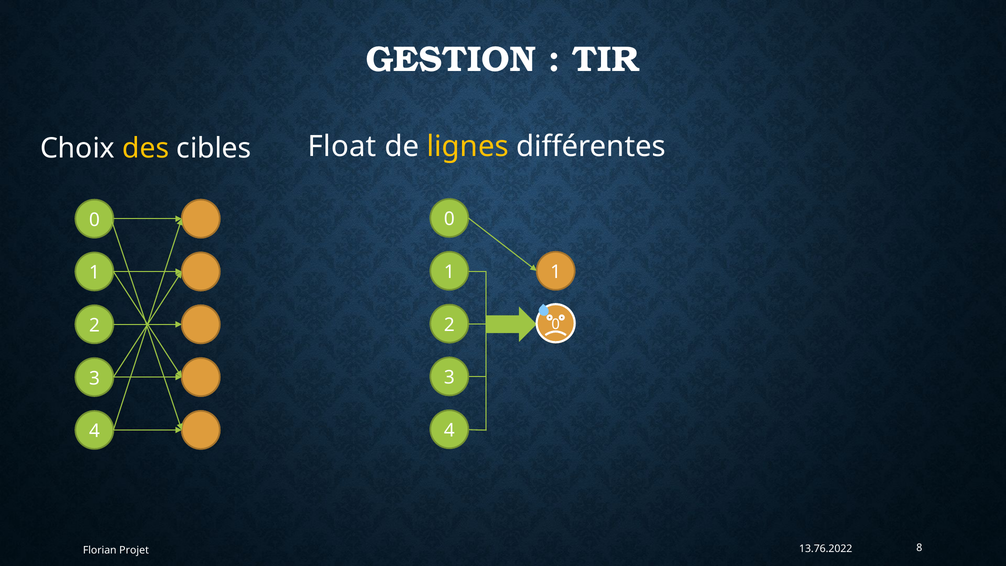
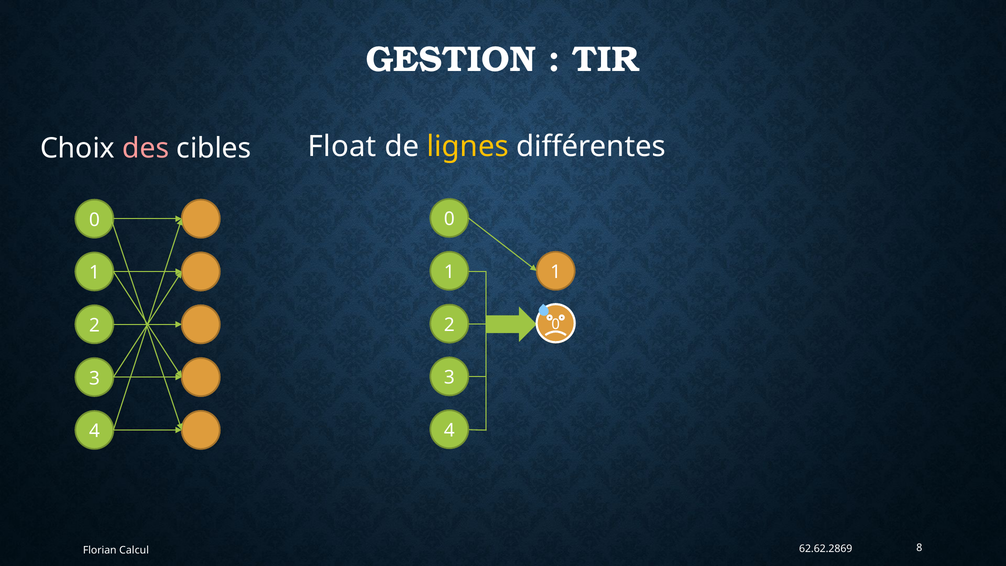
des colour: yellow -> pink (146, 149)
13.76.2022: 13.76.2022 -> 62.62.2869 (826, 549)
Projet: Projet -> Calcul (134, 550)
